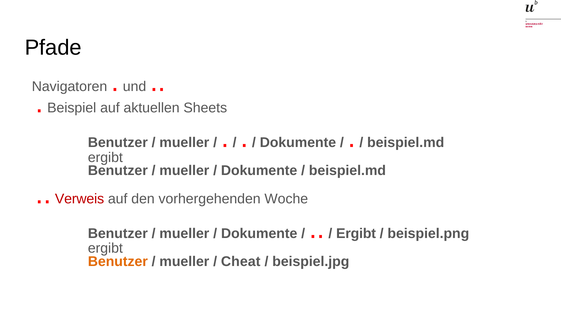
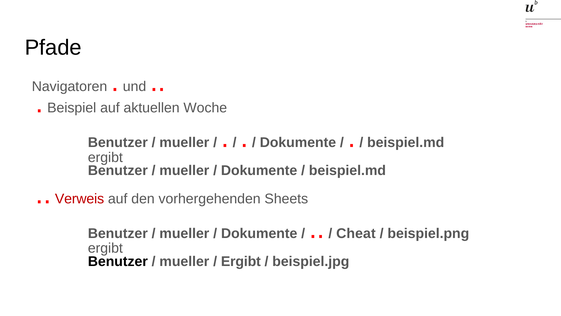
Sheets: Sheets -> Woche (205, 108)
Woche: Woche -> Sheets (286, 199)
Ergibt: Ergibt -> Cheat (356, 233)
Benutzer colour: orange -> black (118, 261)
Cheat: Cheat -> Ergibt (241, 261)
